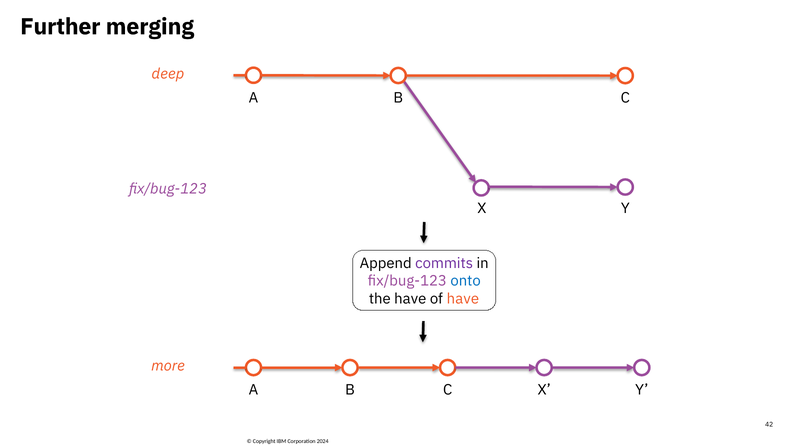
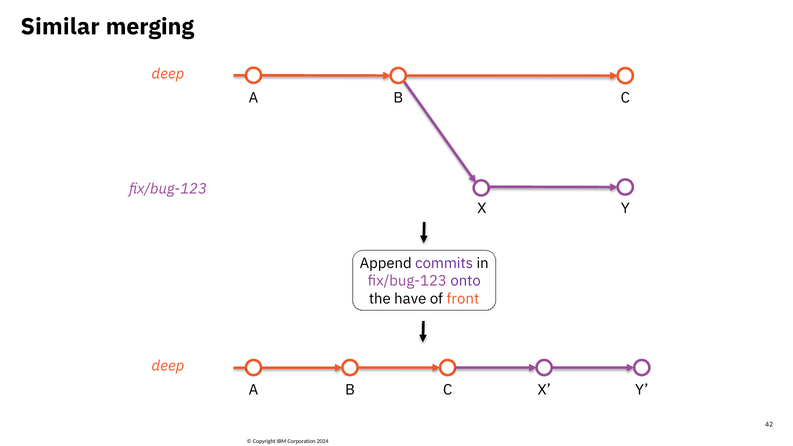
Further: Further -> Similar (60, 27)
onto colour: blue -> purple (466, 281)
of have: have -> front (463, 299)
more: more -> deep (168, 366)
